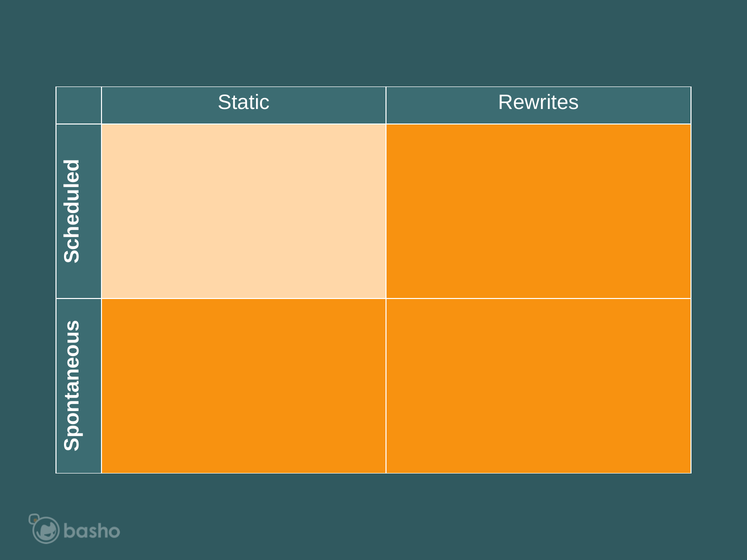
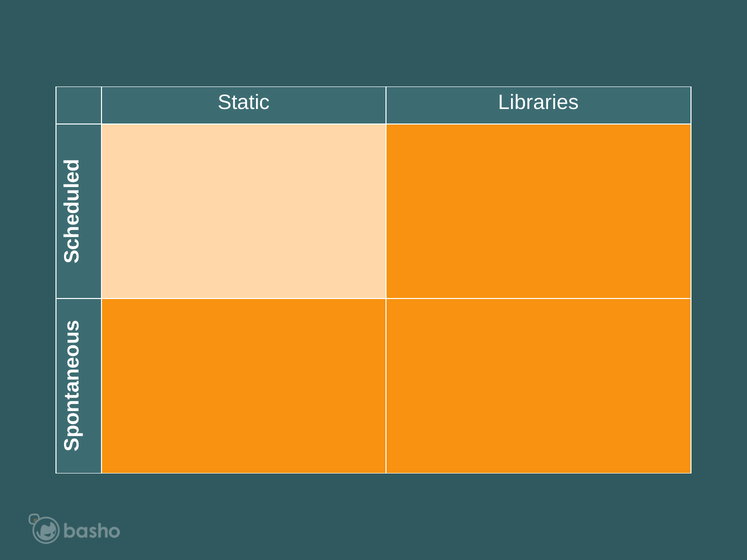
Rewrites: Rewrites -> Libraries (538, 102)
